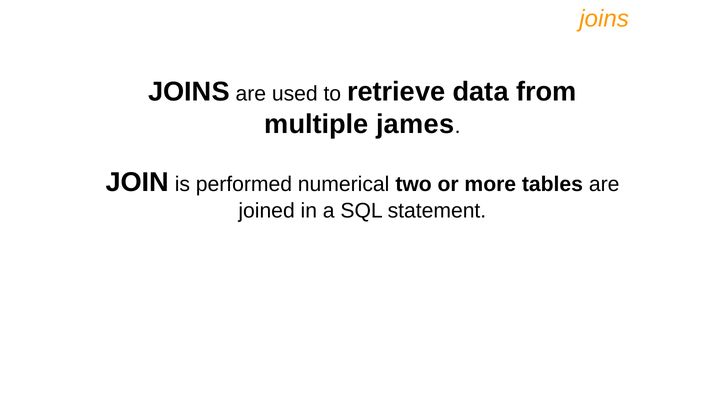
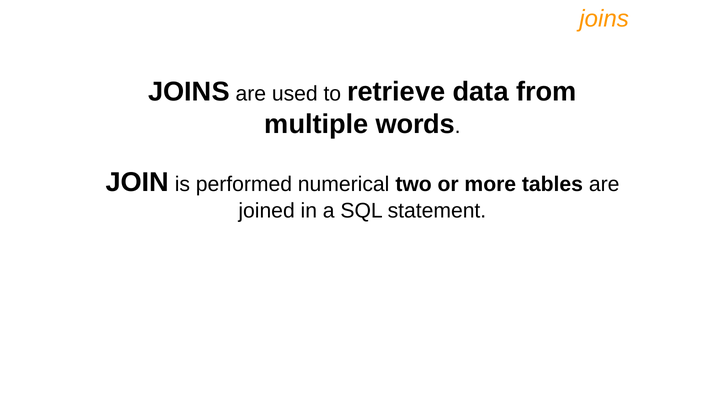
james: james -> words (415, 124)
